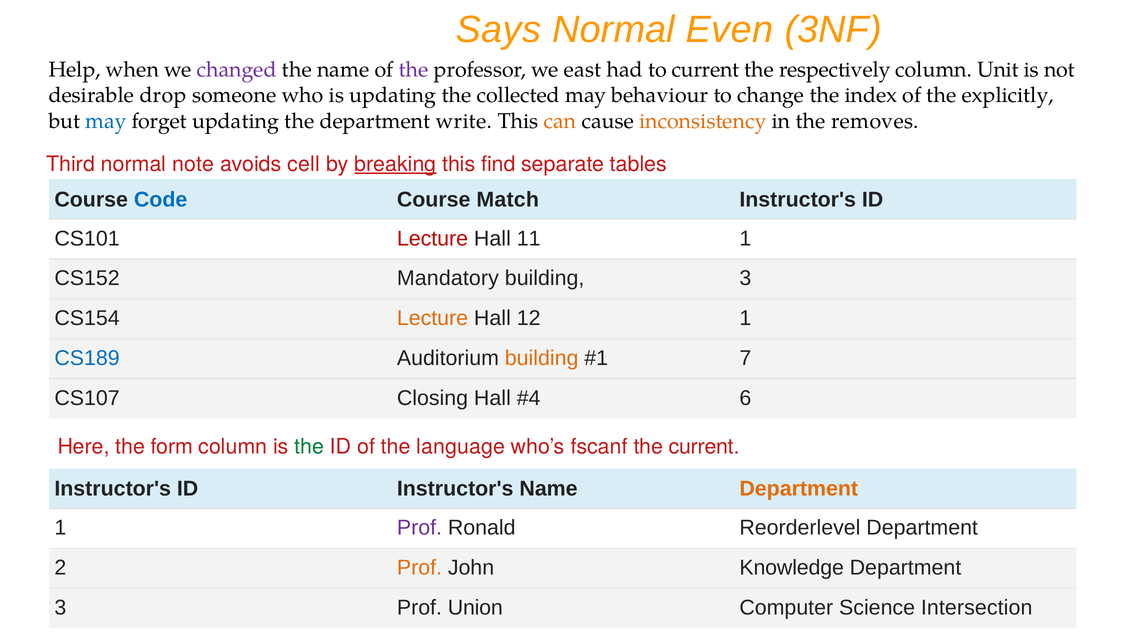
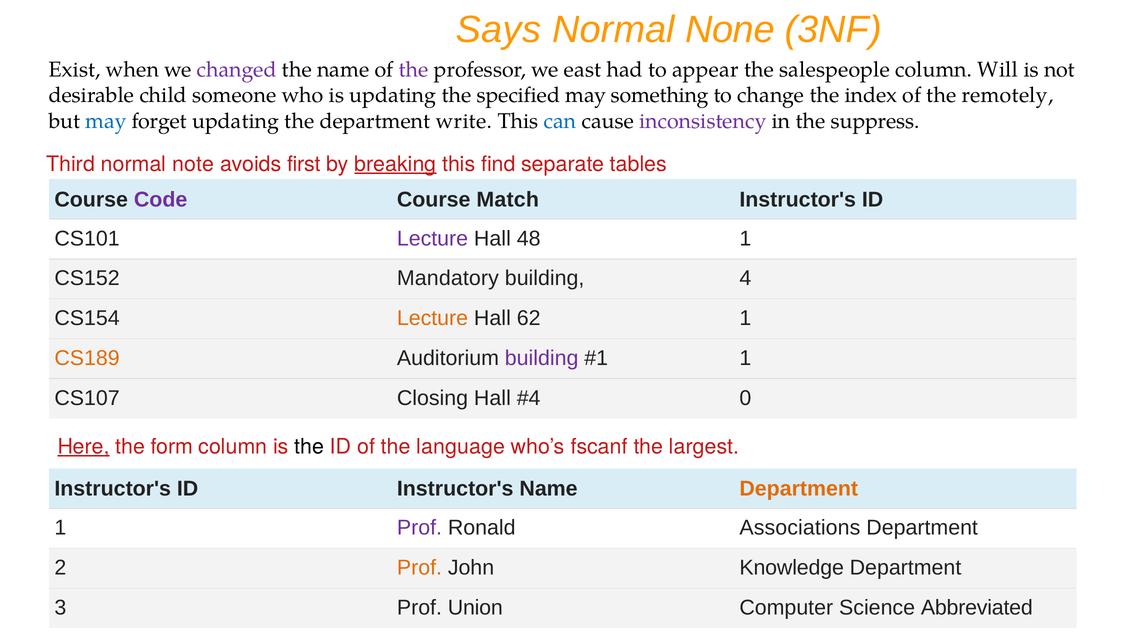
Even: Even -> None (730, 30)
Help: Help -> Exist (75, 70)
to current: current -> appear (705, 70)
respectively: respectively -> salespeople (835, 70)
Unit: Unit -> Will (998, 70)
drop: drop -> child (163, 95)
collected: collected -> specified (518, 95)
behaviour: behaviour -> something (660, 95)
explicitly: explicitly -> remotely (1008, 95)
can colour: orange -> blue (560, 121)
inconsistency colour: orange -> purple (703, 121)
removes: removes -> suppress (875, 121)
cell: cell -> first (304, 164)
Code colour: blue -> purple (161, 200)
Lecture colour: red -> purple (432, 239)
11: 11 -> 48 (529, 239)
building 3: 3 -> 4 (745, 278)
12: 12 -> 62 (529, 318)
CS189 colour: blue -> orange (87, 358)
building colour: orange -> purple (542, 358)
7: 7 -> 1 (745, 358)
6: 6 -> 0 (745, 398)
Here underline: none -> present (84, 447)
the colour: green -> black (309, 447)
the current: current -> largest (704, 447)
Reorderlevel: Reorderlevel -> Associations (800, 528)
Intersection: Intersection -> Abbreviated (977, 608)
